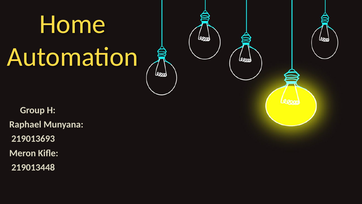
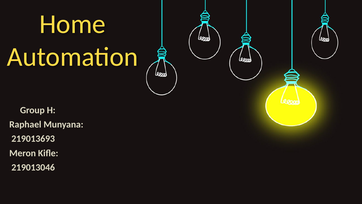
219013448: 219013448 -> 219013046 (33, 167)
